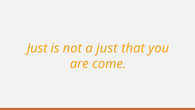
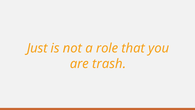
a just: just -> role (107, 48)
come: come -> trash (109, 64)
